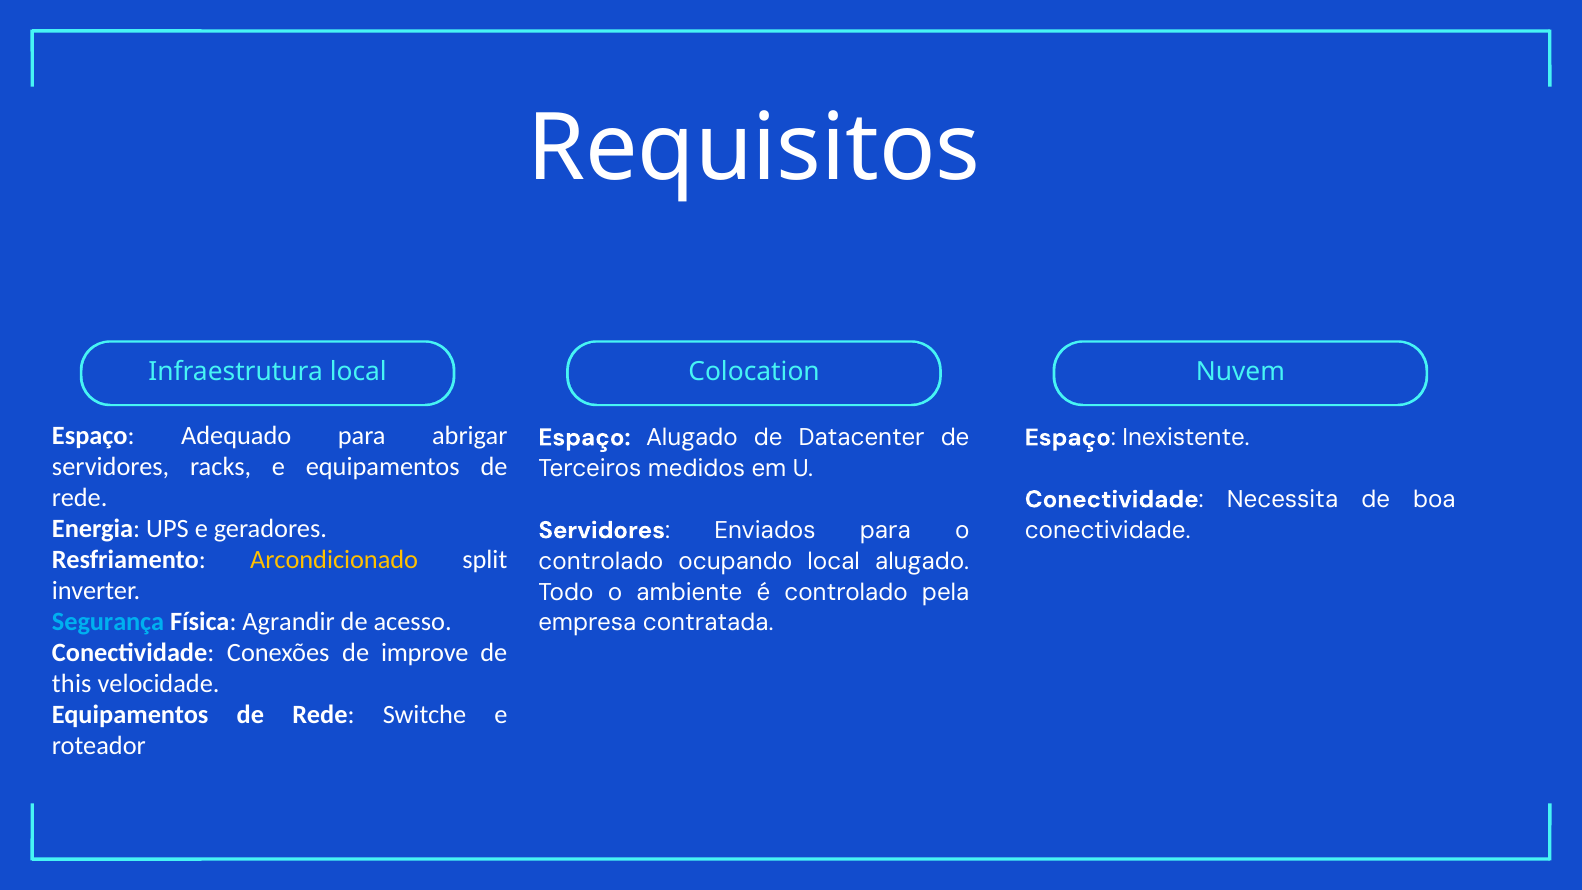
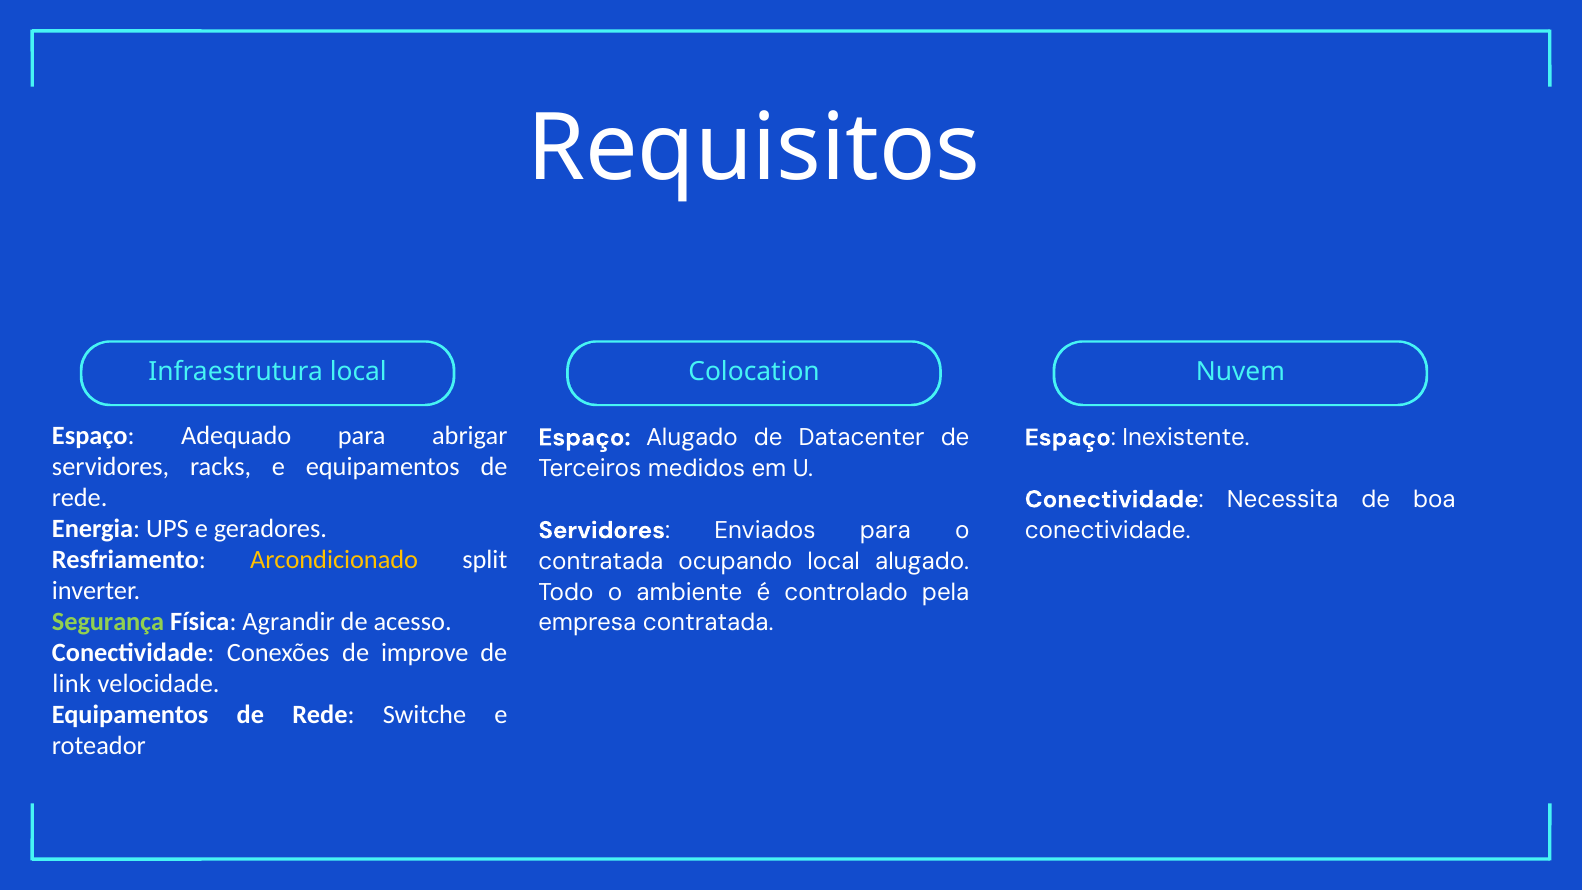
controlado: controlado -> contratada (601, 561)
Segurança colour: light blue -> light green (108, 622)
this: this -> link (72, 684)
